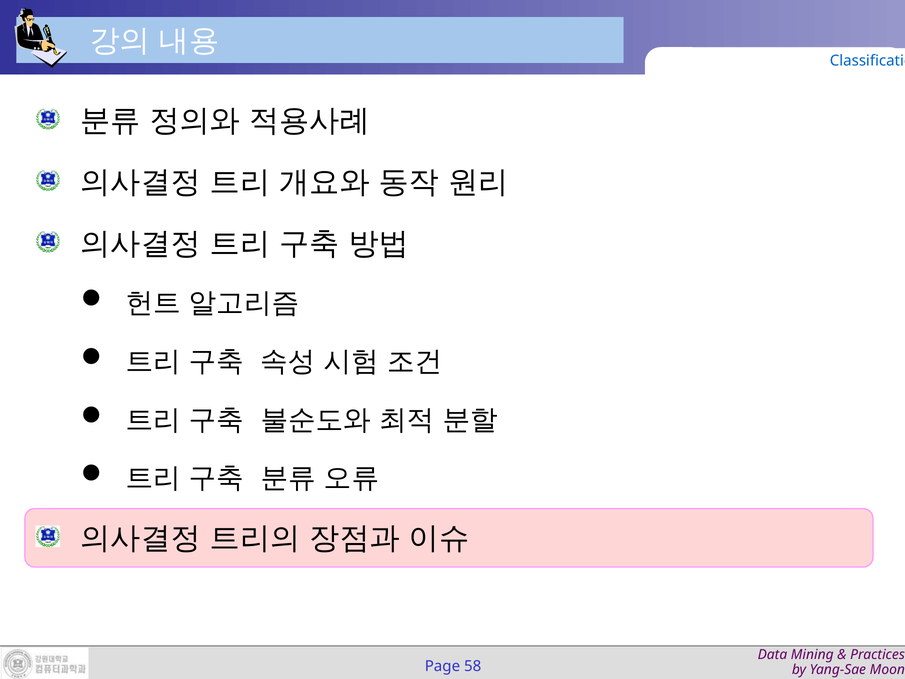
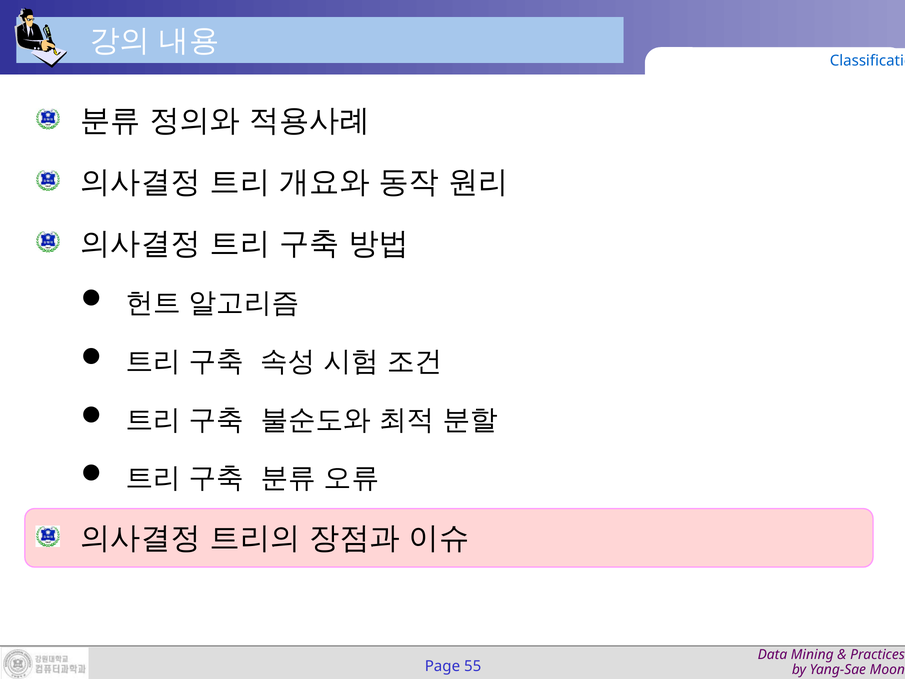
58: 58 -> 55 (473, 666)
